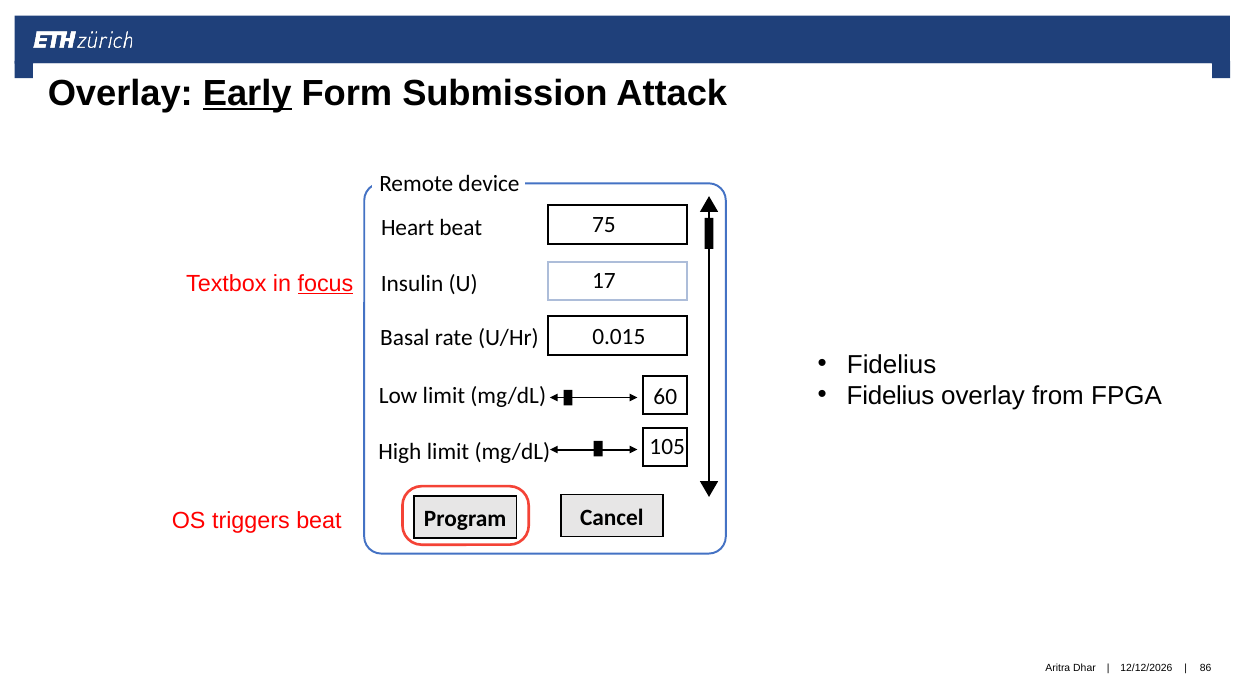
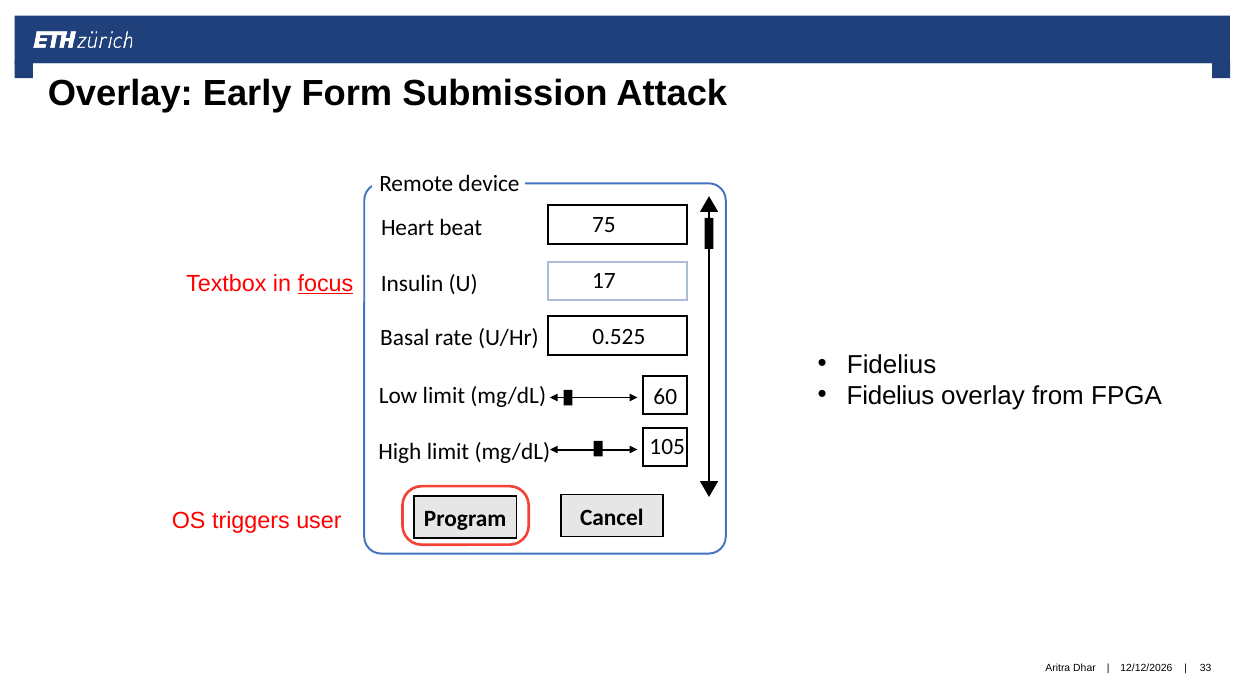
Early underline: present -> none (247, 93)
0.015: 0.015 -> 0.525 (619, 337)
triggers beat: beat -> user (319, 521)
86: 86 -> 33 (1206, 669)
